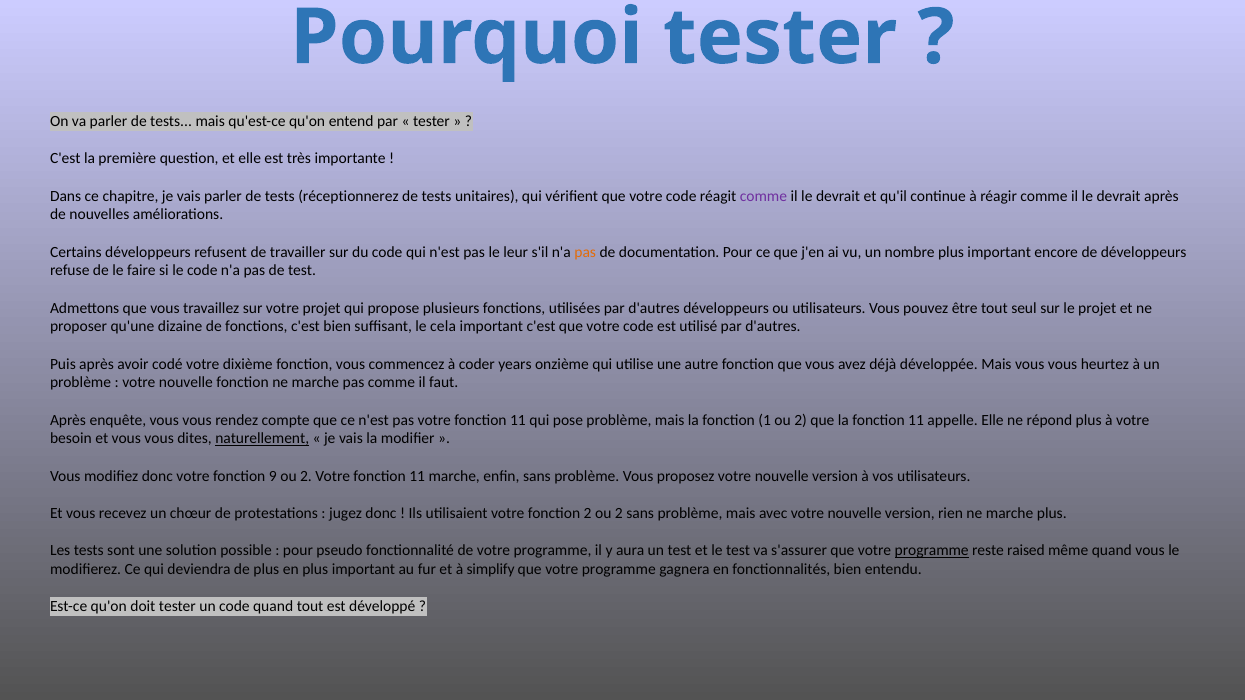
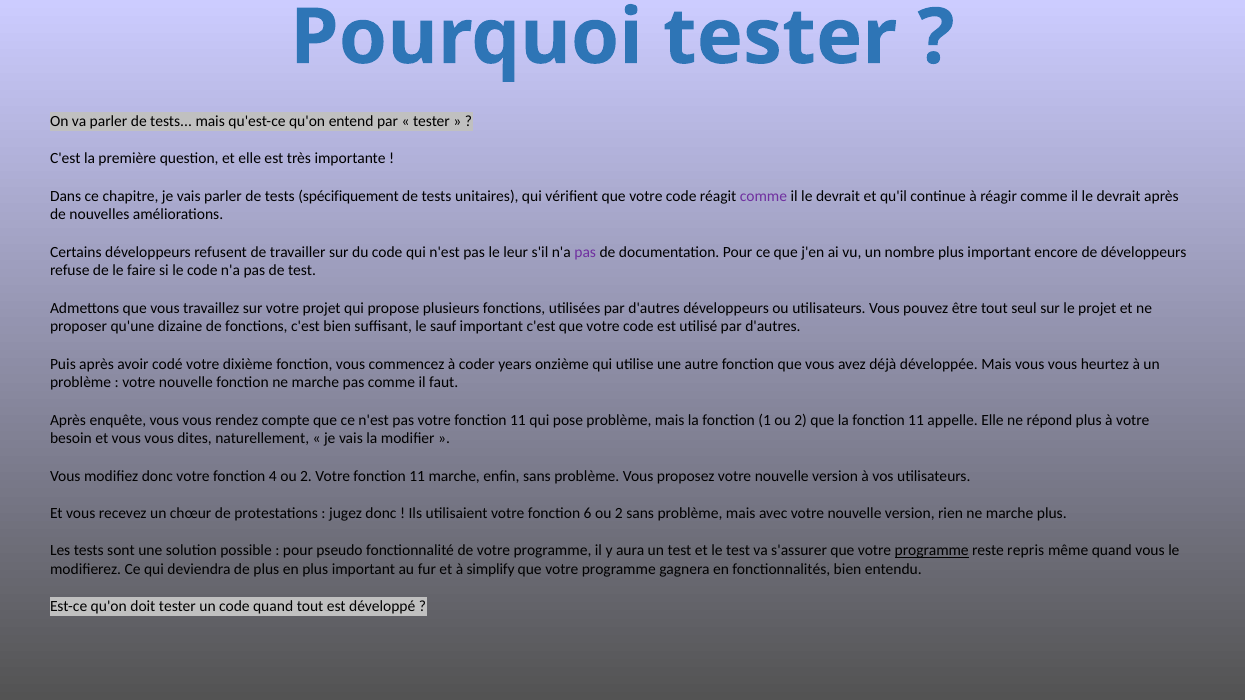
réceptionnerez: réceptionnerez -> spécifiquement (349, 196)
pas colour: orange -> purple (585, 252)
cela: cela -> sauf (443, 327)
naturellement underline: present -> none (262, 439)
9: 9 -> 4 (273, 476)
fonction 2: 2 -> 6 (588, 514)
raised: raised -> repris (1026, 551)
